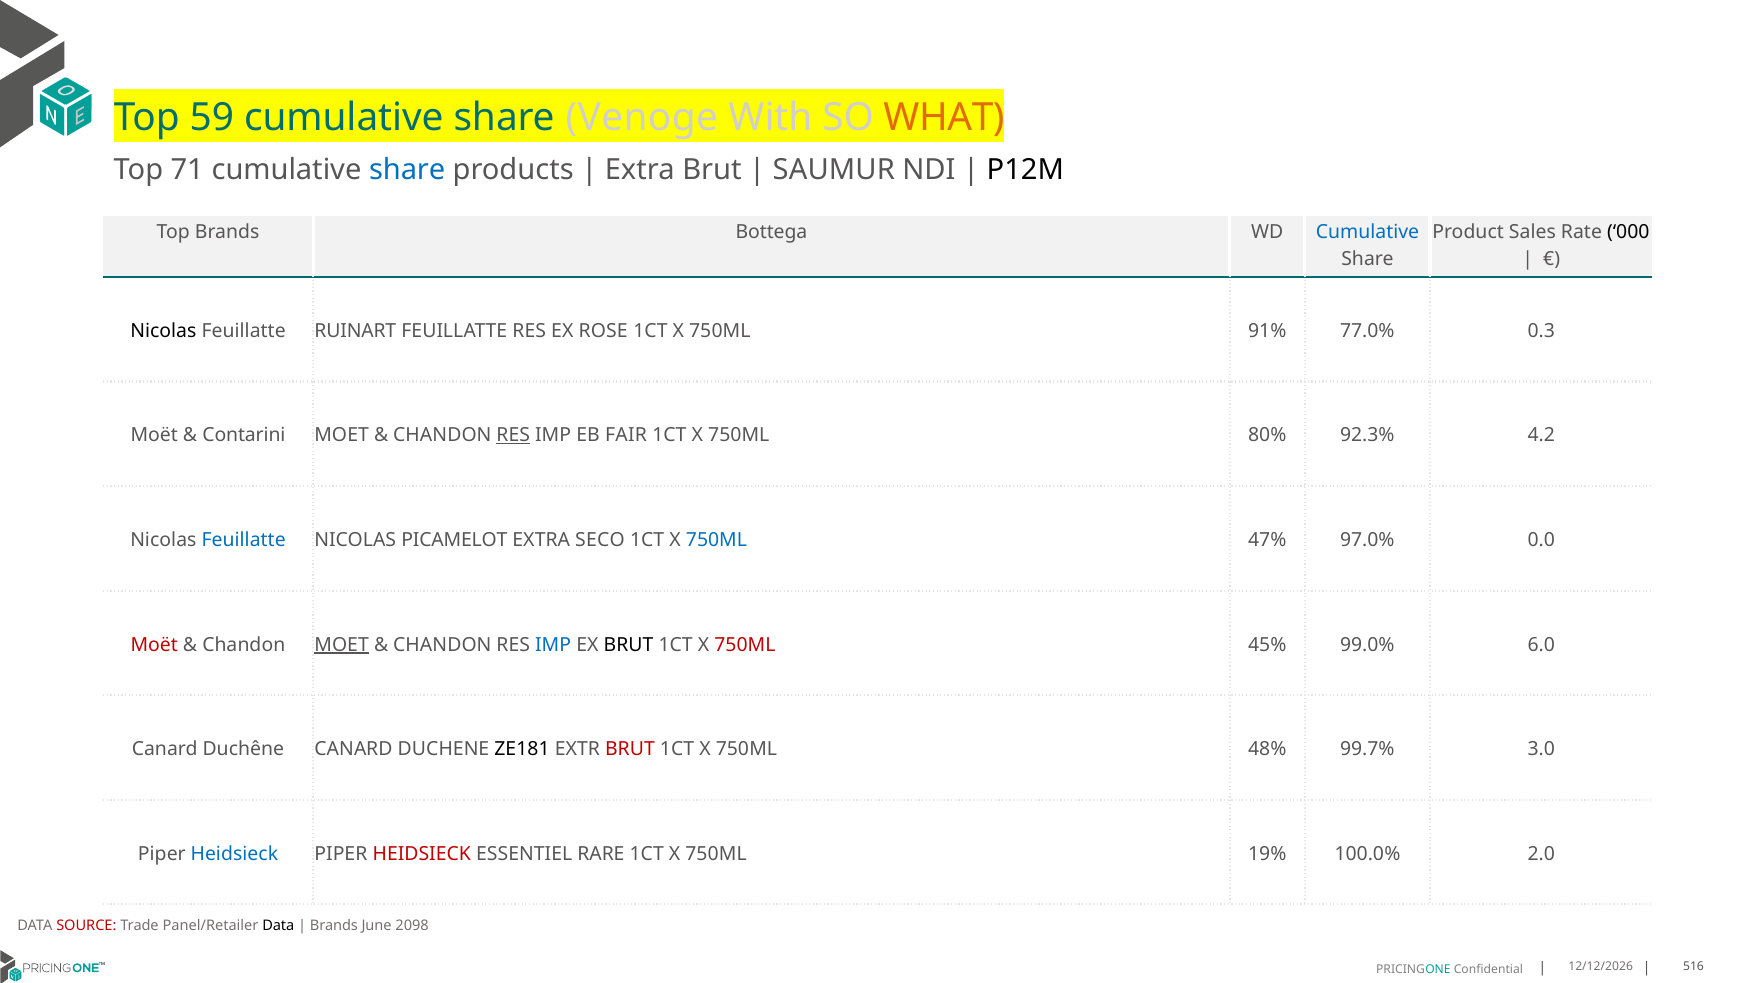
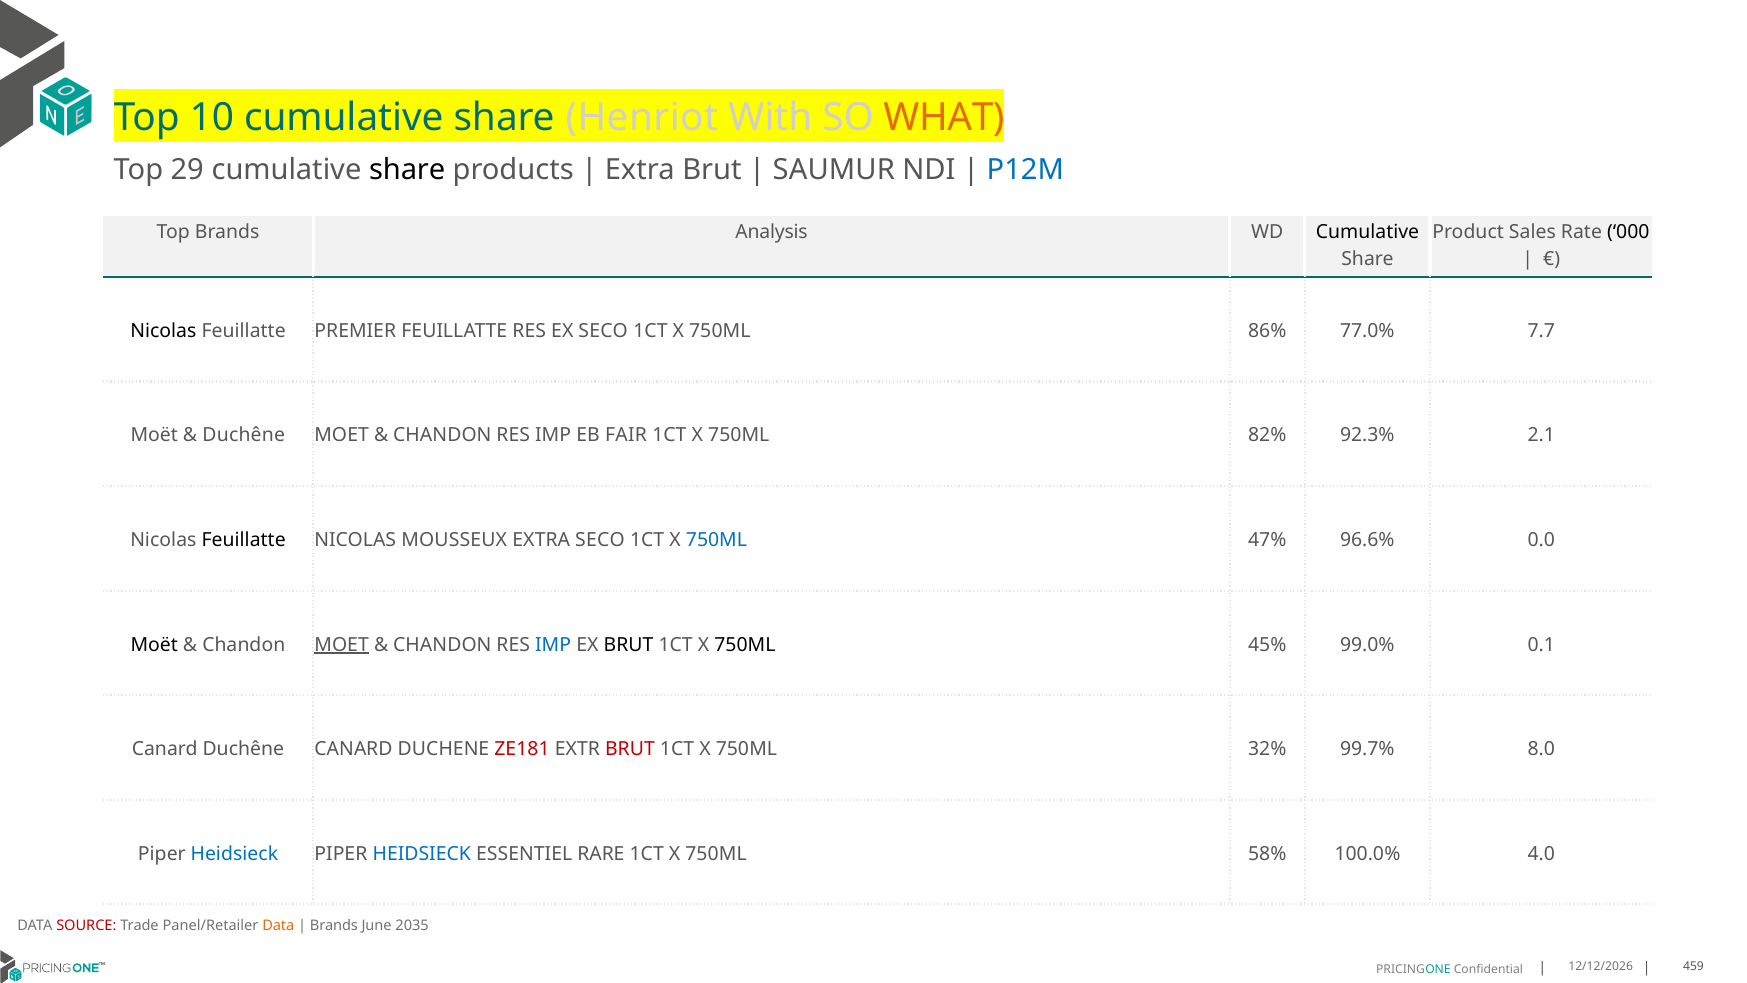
59: 59 -> 10 (212, 117)
Venoge: Venoge -> Henriot (642, 117)
71: 71 -> 29 (187, 170)
share colour: blue -> black (407, 170)
P12M colour: black -> blue (1025, 170)
Bottega: Bottega -> Analysis (772, 232)
Cumulative colour: blue -> black (1367, 232)
RUINART: RUINART -> PREMIER (355, 331)
EX ROSE: ROSE -> SECO (603, 331)
91%: 91% -> 86% (1267, 331)
0.3: 0.3 -> 7.7 (1541, 331)
Contarini: Contarini -> Duchêne (244, 435)
RES underline: present -> none (513, 435)
80%: 80% -> 82% (1267, 435)
4.2: 4.2 -> 2.1 (1541, 435)
Feuillatte colour: blue -> black (244, 540)
PICAMELOT: PICAMELOT -> MOUSSEUX (454, 540)
97.0%: 97.0% -> 96.6% (1367, 540)
Moët colour: red -> black (154, 645)
750ML colour: red -> black (745, 645)
6.0: 6.0 -> 0.1 (1541, 645)
ZE181 colour: black -> red (522, 749)
48%: 48% -> 32% (1267, 749)
3.0: 3.0 -> 8.0 (1541, 749)
HEIDSIECK colour: red -> blue (422, 854)
19%: 19% -> 58% (1267, 854)
2.0: 2.0 -> 4.0 (1541, 854)
Data colour: black -> orange (278, 926)
2098: 2098 -> 2035 (412, 926)
516: 516 -> 459 (1694, 966)
